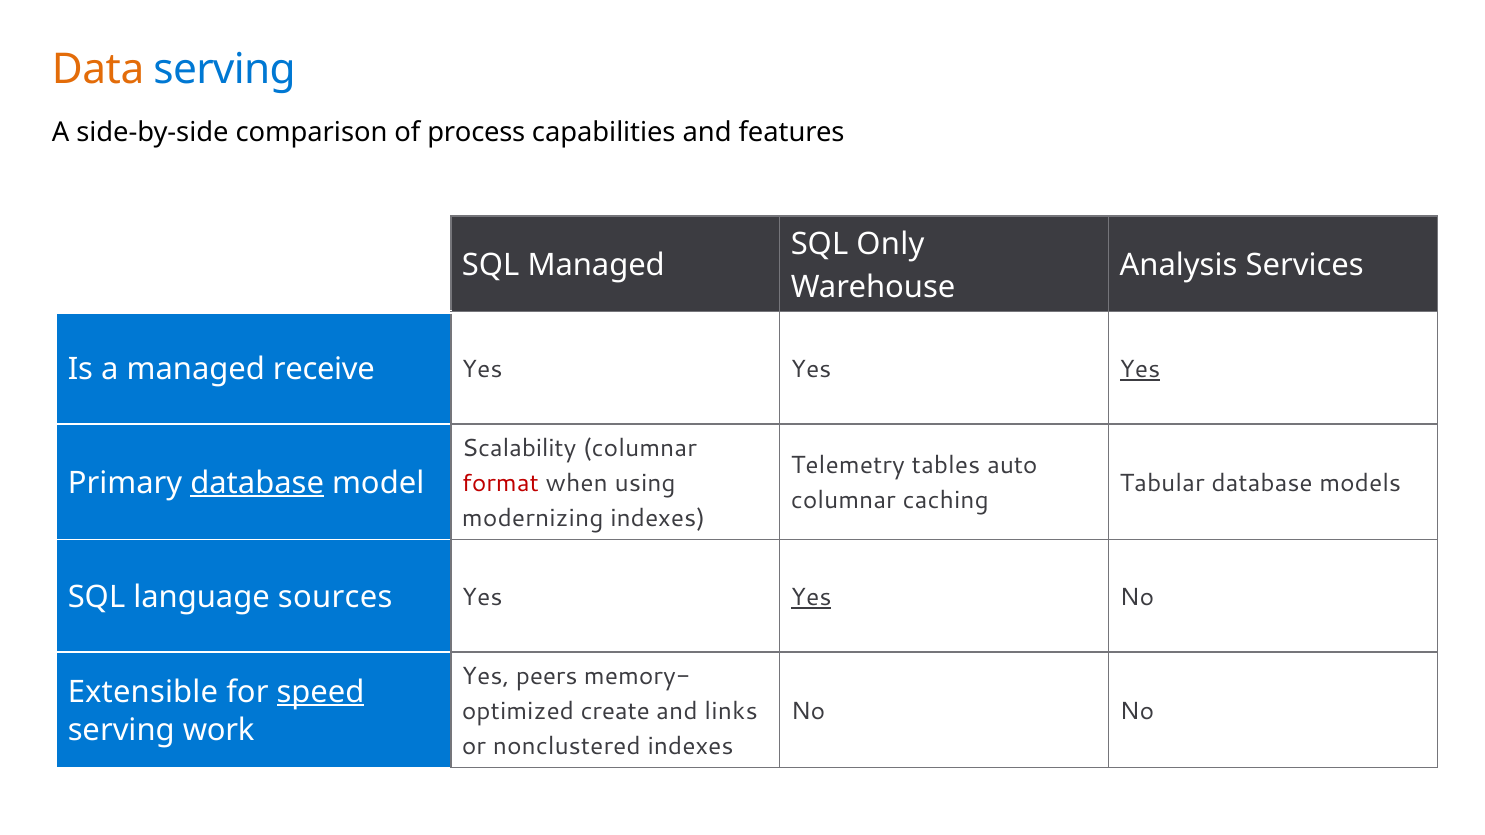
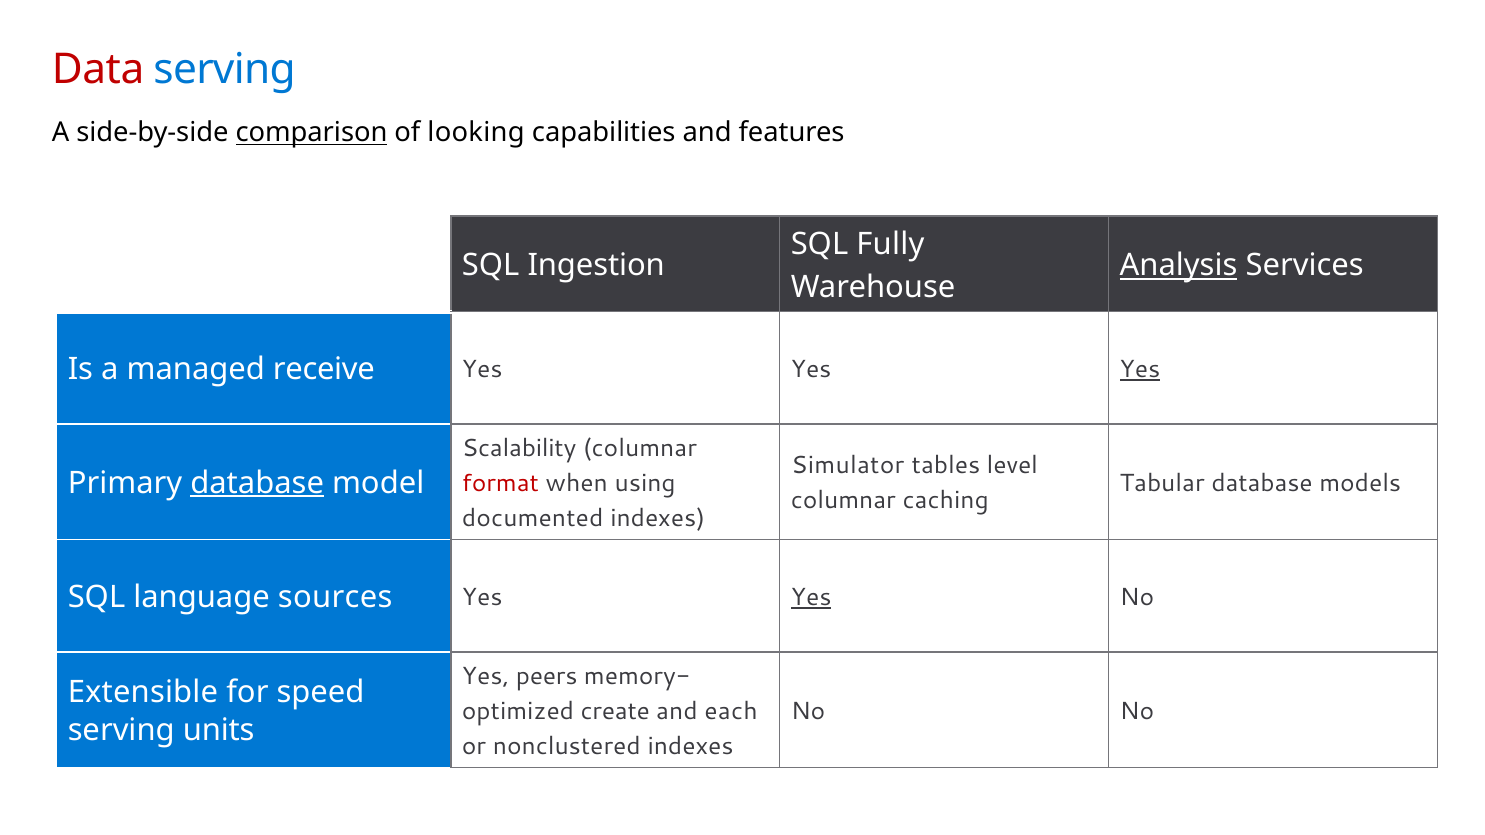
Data colour: orange -> red (98, 70)
comparison underline: none -> present (312, 133)
process: process -> looking (476, 133)
Only: Only -> Fully (890, 245)
SQL Managed: Managed -> Ingestion (596, 266)
Analysis underline: none -> present (1179, 266)
Telemetry: Telemetry -> Simulator (848, 466)
auto: auto -> level (1012, 466)
modernizing: modernizing -> documented (533, 518)
speed underline: present -> none (321, 692)
links: links -> each (731, 711)
work: work -> units (219, 730)
